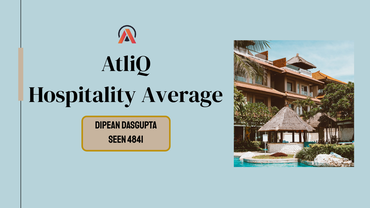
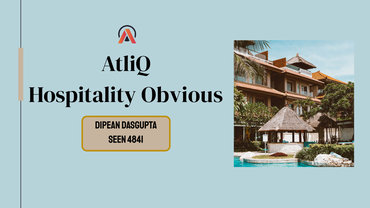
Average: Average -> Obvious (182, 95)
